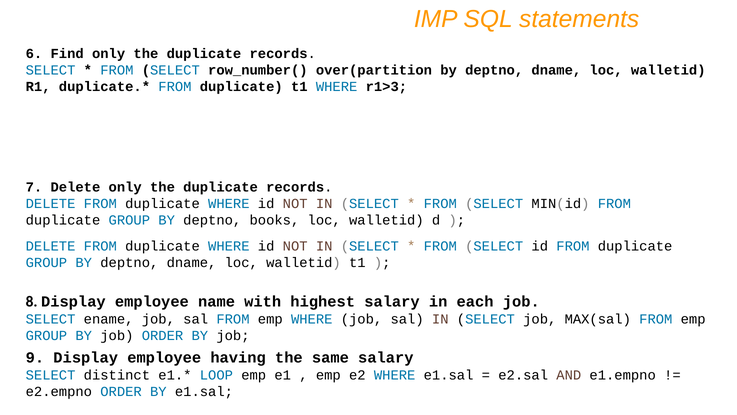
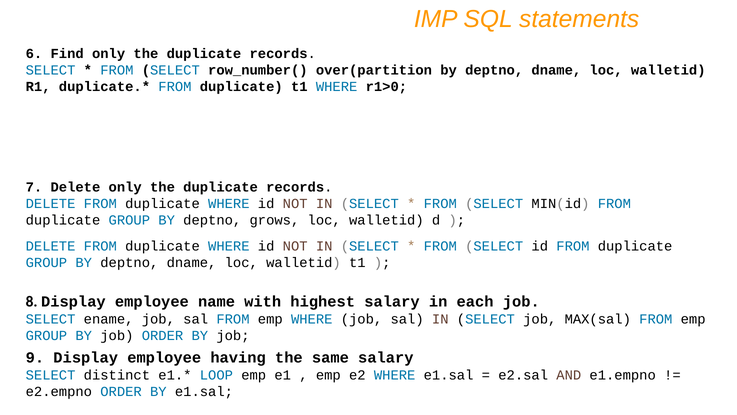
r1>3: r1>3 -> r1>0 (386, 87)
books: books -> grows (274, 220)
